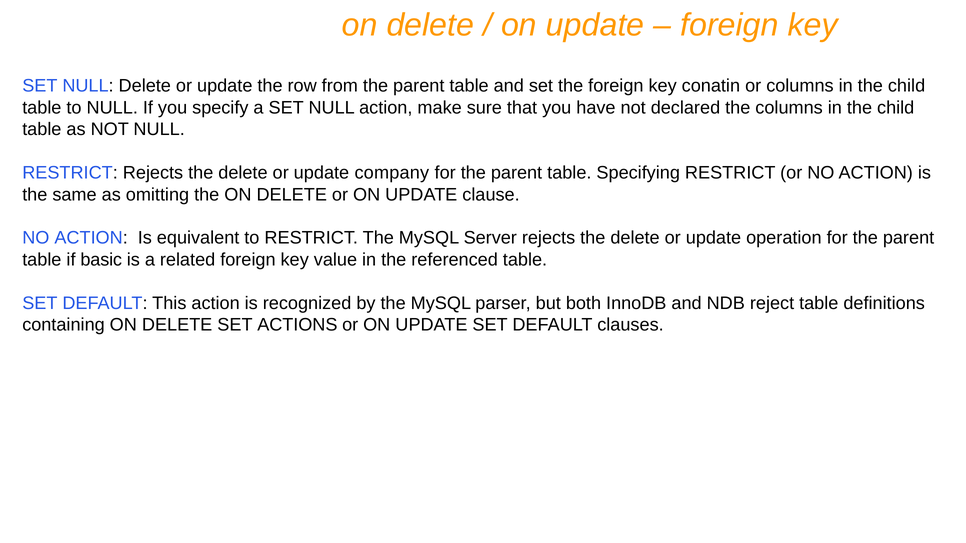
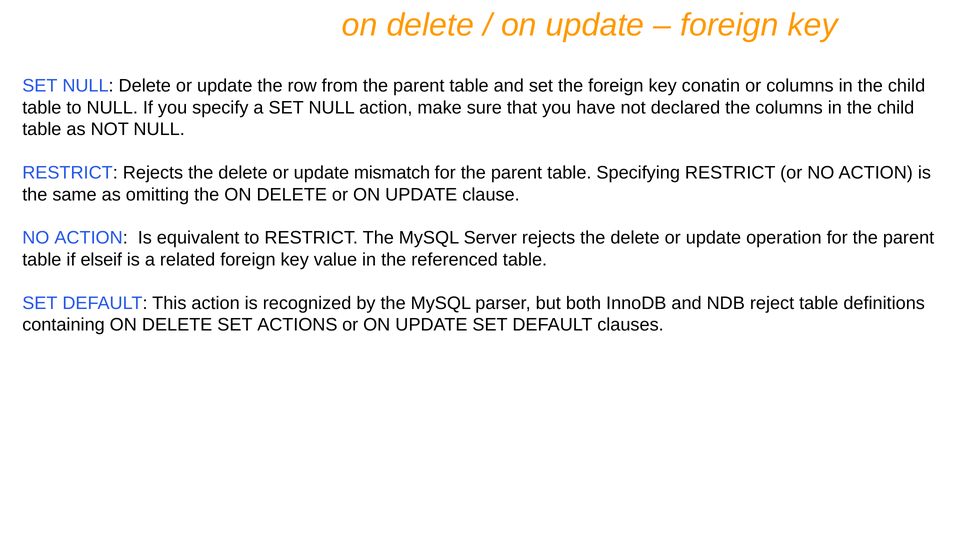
company: company -> mismatch (392, 173)
basic: basic -> elseif (101, 260)
